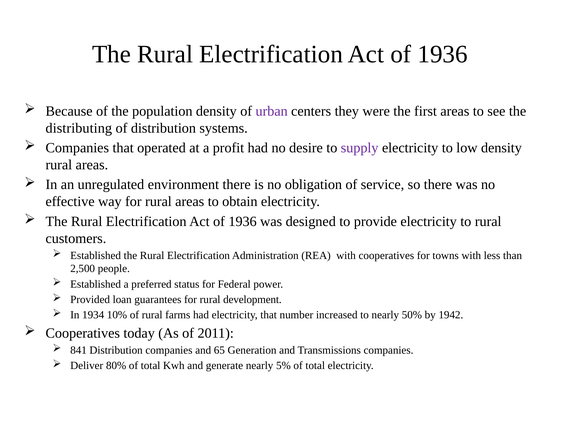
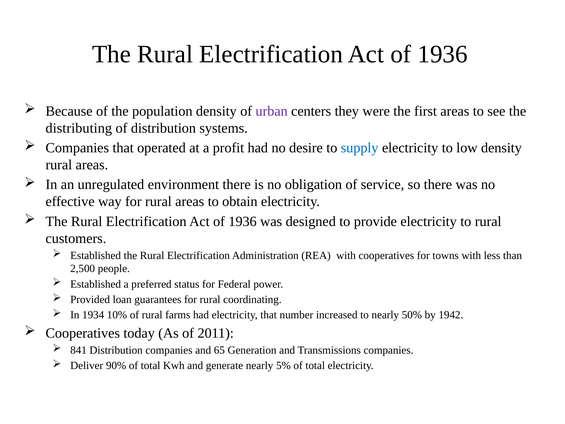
supply colour: purple -> blue (360, 148)
development: development -> coordinating (252, 299)
80%: 80% -> 90% (116, 365)
